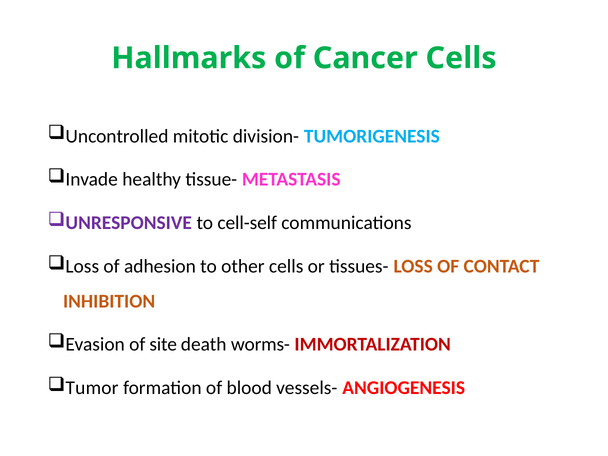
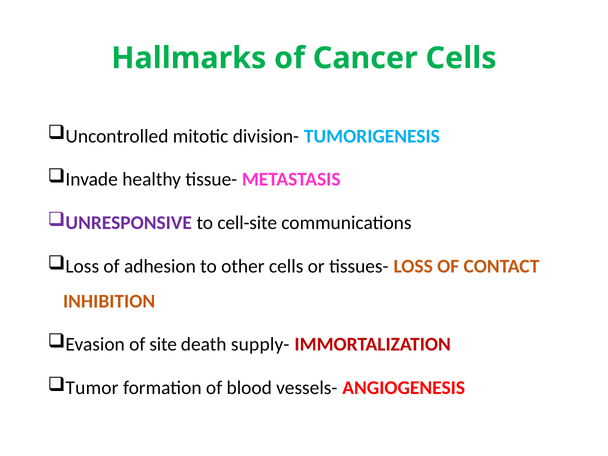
cell-self: cell-self -> cell-site (247, 223)
worms-: worms- -> supply- (260, 345)
